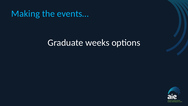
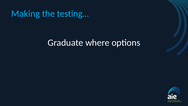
events…: events… -> testing… (73, 14)
weeks: weeks -> where (97, 43)
